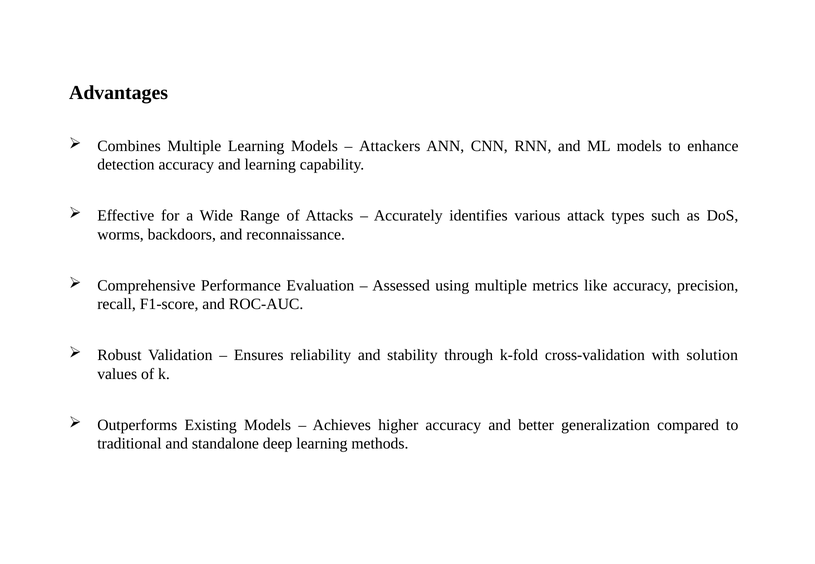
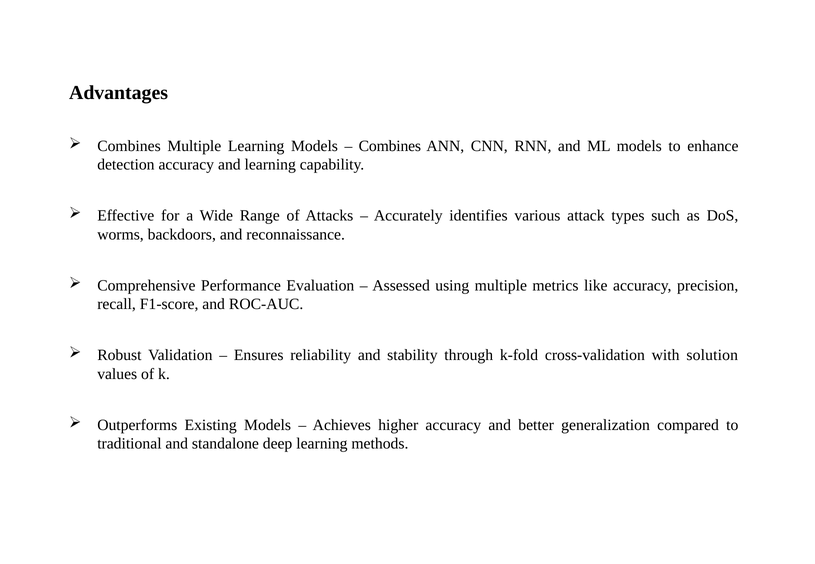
Attackers: Attackers -> Combines (390, 146)
